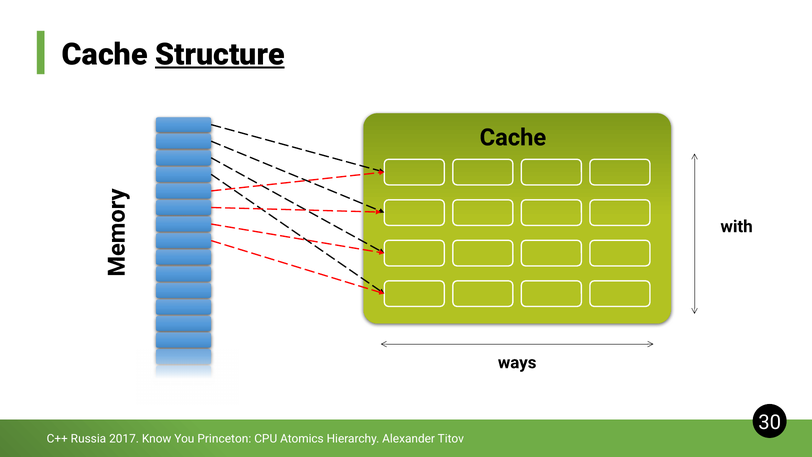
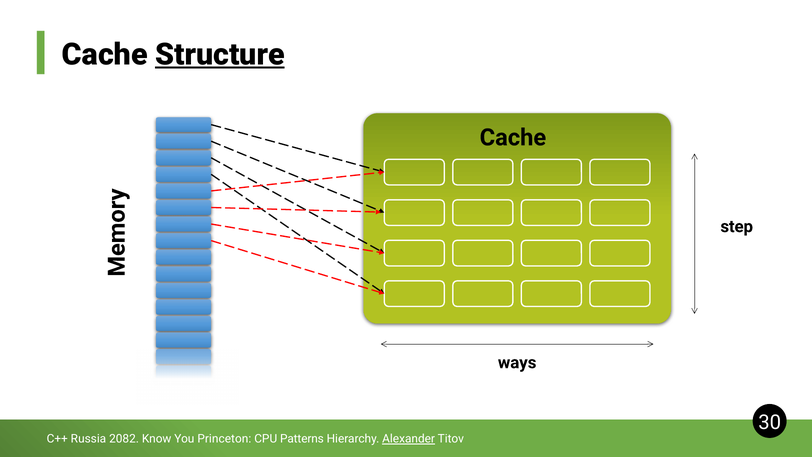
with: with -> step (737, 226)
2017: 2017 -> 2082 (124, 439)
Atomics: Atomics -> Patterns (302, 439)
Alexander underline: none -> present (409, 439)
